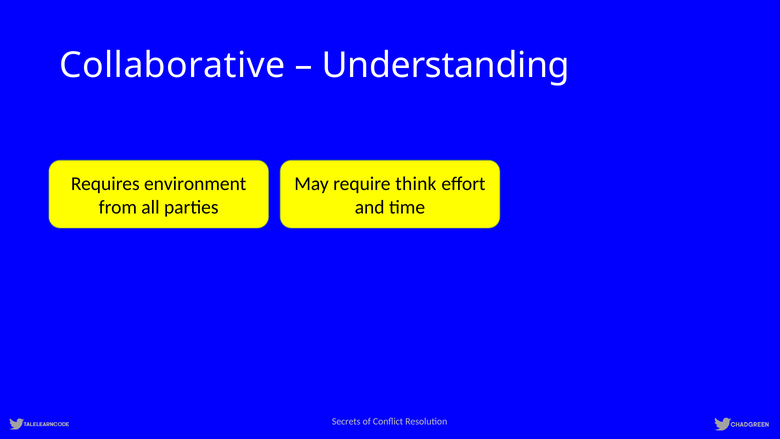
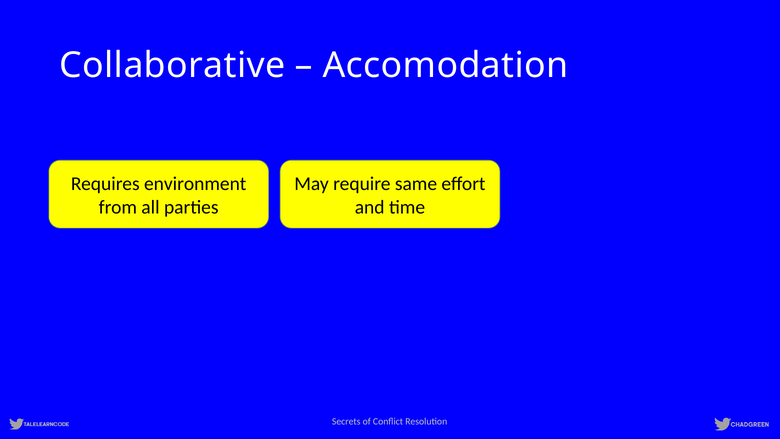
Understanding: Understanding -> Accomodation (445, 66)
think: think -> same (416, 184)
